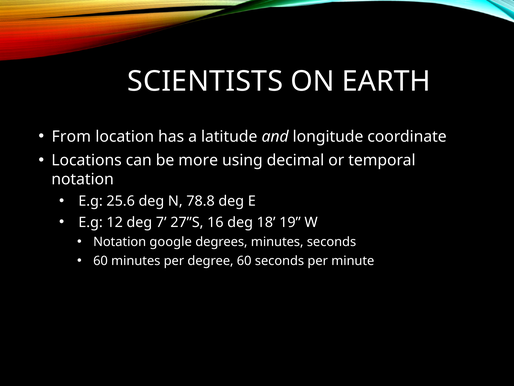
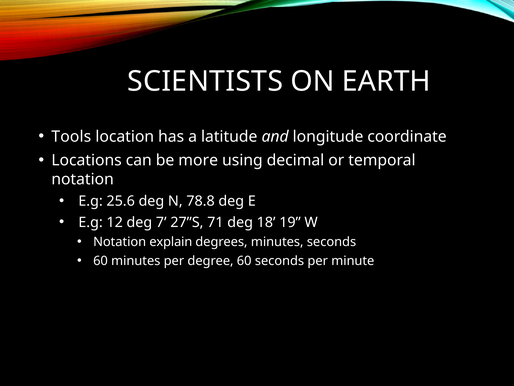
From: From -> Tools (71, 136)
16: 16 -> 71 (215, 222)
google: google -> explain (171, 242)
